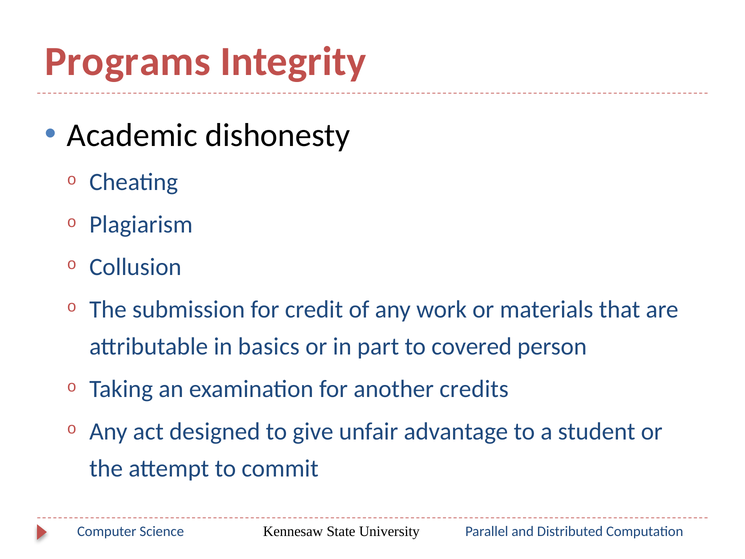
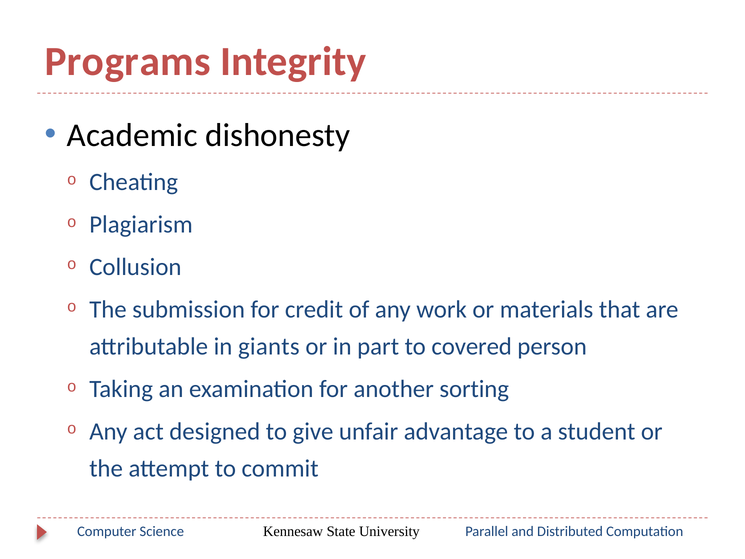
basics: basics -> giants (269, 346)
credits: credits -> sorting (474, 389)
